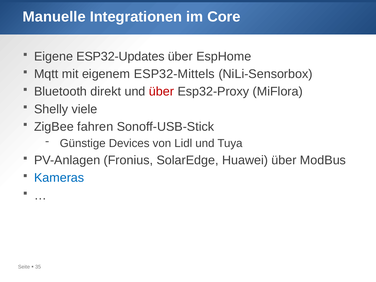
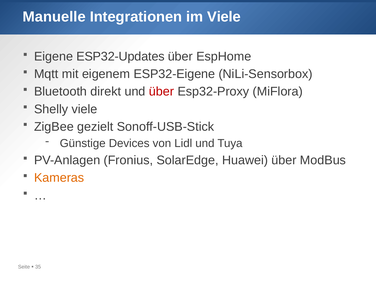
im Core: Core -> Viele (224, 17)
ESP32-Mittels: ESP32-Mittels -> ESP32-Eigene (174, 74)
fahren: fahren -> gezielt (95, 127)
Kameras colour: blue -> orange (59, 178)
